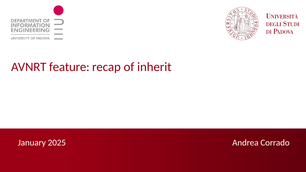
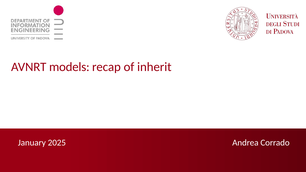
feature: feature -> models (69, 67)
